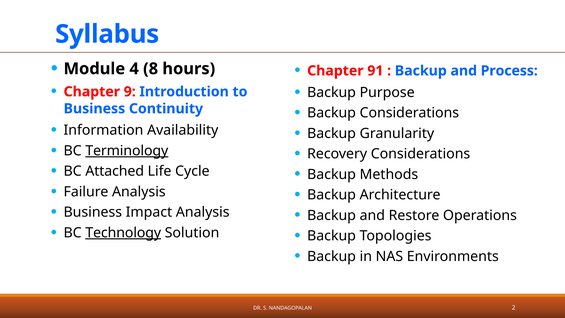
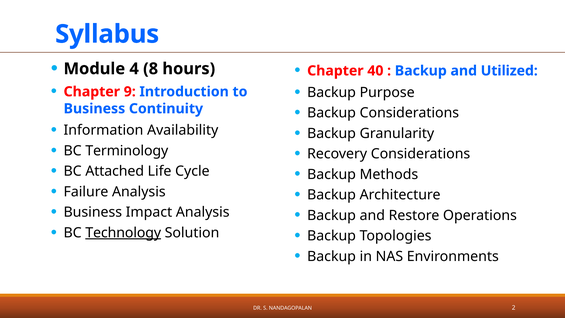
91: 91 -> 40 (375, 71)
Process: Process -> Utilized (509, 71)
Terminology underline: present -> none (127, 151)
